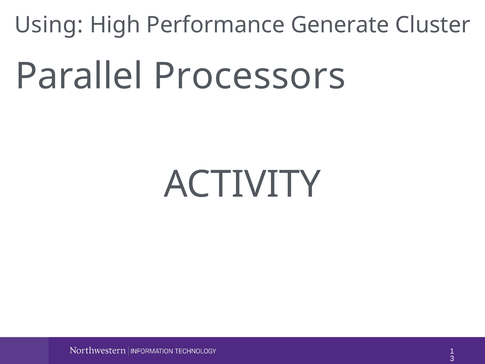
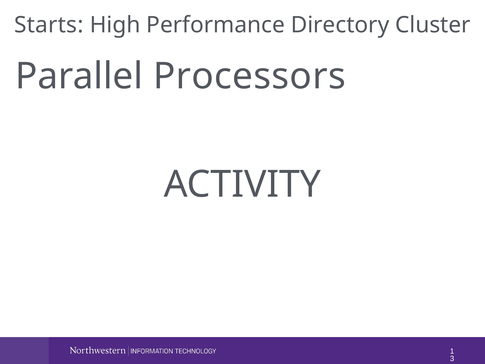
Using: Using -> Starts (49, 25)
Generate: Generate -> Directory (340, 25)
